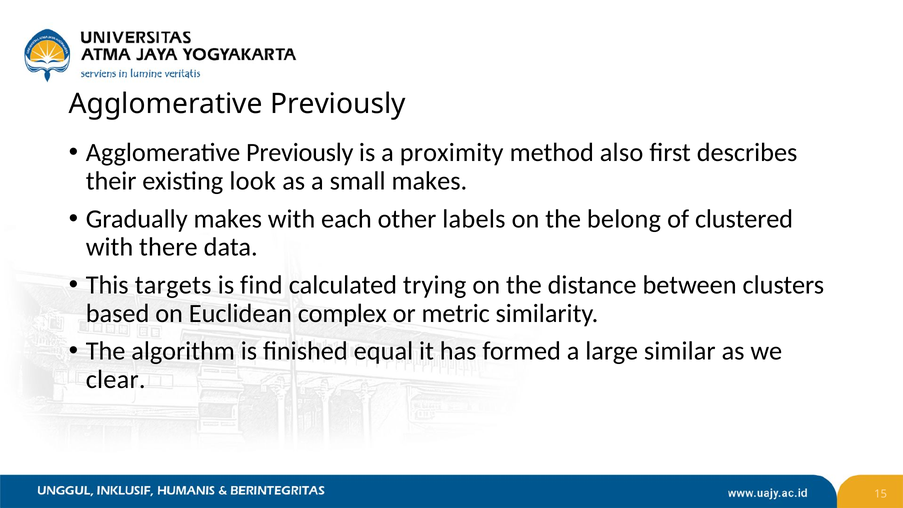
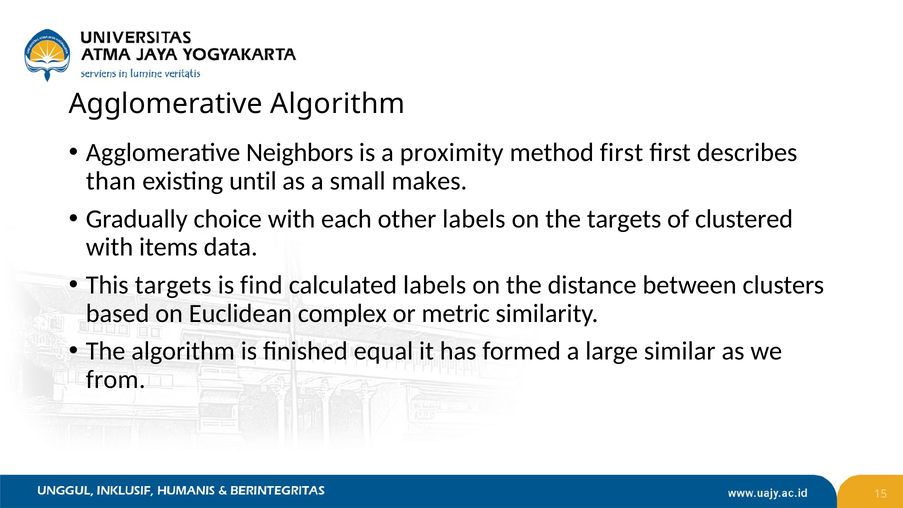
Previously: Previously -> Algorithm (338, 104)
Previously: Previously -> Neighbors (300, 153)
method also: also -> first (622, 153)
their: their -> than (111, 181)
look: look -> until (253, 181)
Gradually makes: makes -> choice (228, 219)
the belong: belong -> targets (624, 219)
there: there -> items (169, 247)
calculated trying: trying -> labels (435, 285)
clear: clear -> from (116, 380)
